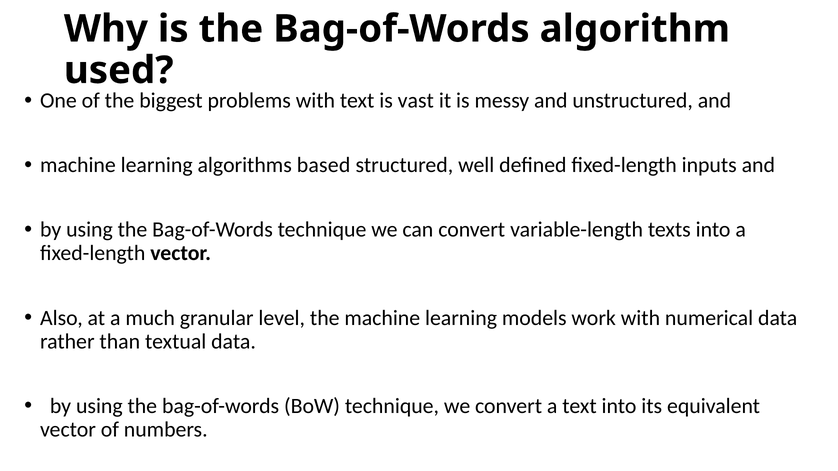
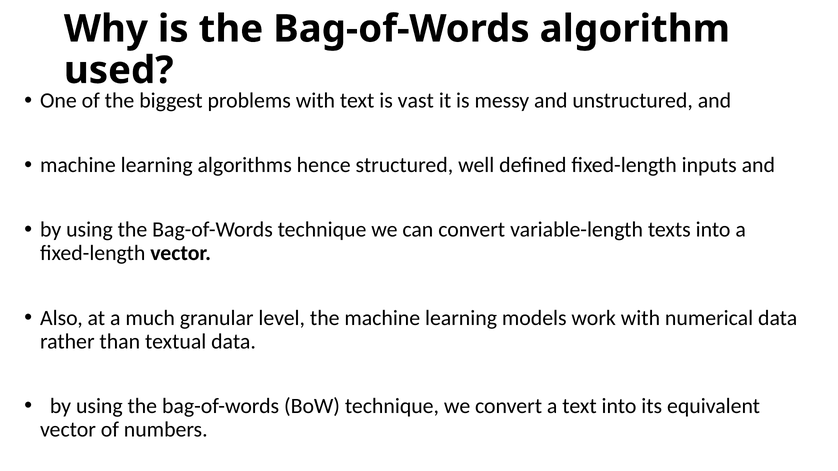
based: based -> hence (324, 165)
